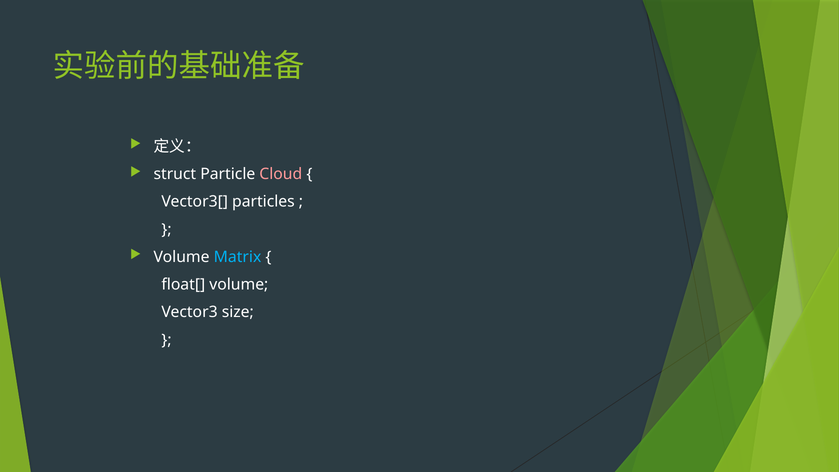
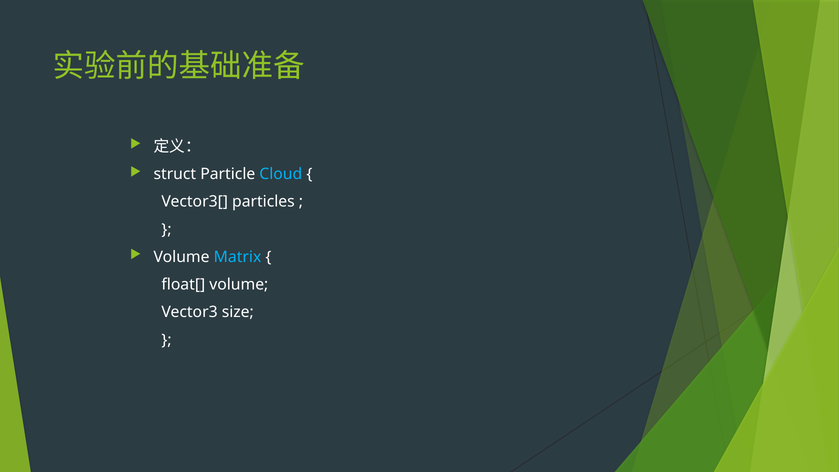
Cloud colour: pink -> light blue (281, 174)
